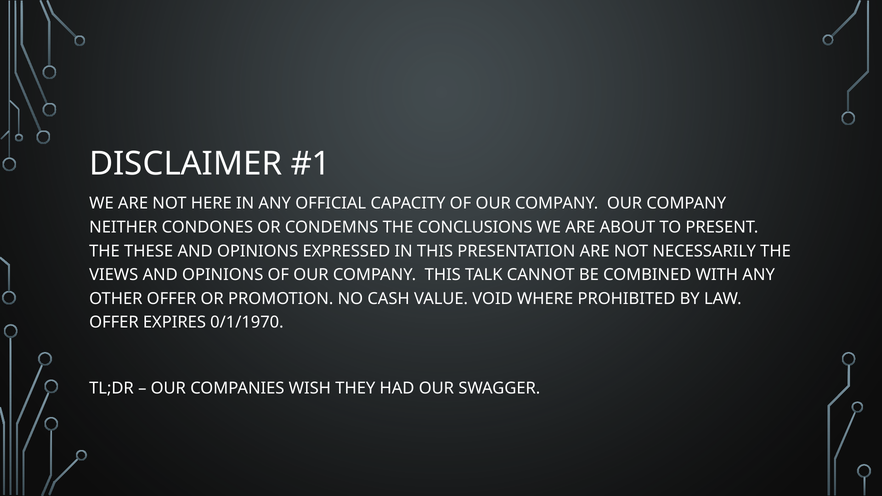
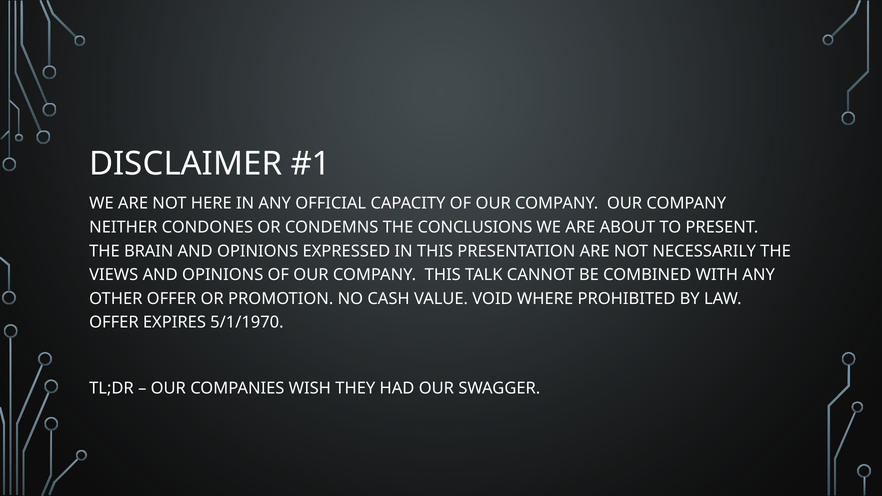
THESE: THESE -> BRAIN (149, 251)
0/1/1970: 0/1/1970 -> 5/1/1970 (247, 323)
